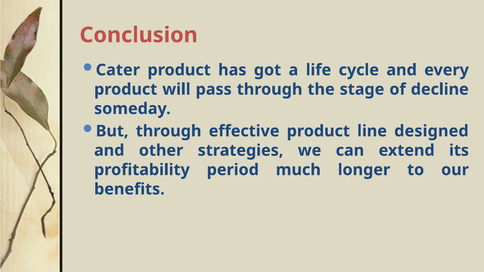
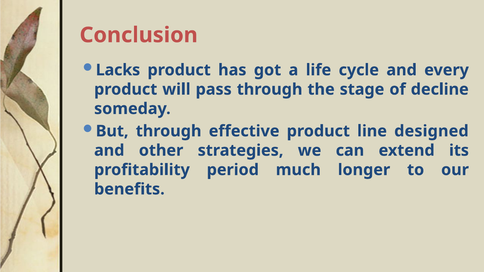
Cater: Cater -> Lacks (118, 70)
